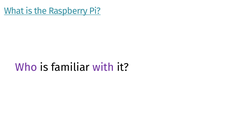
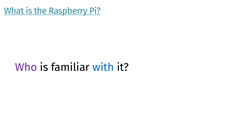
with colour: purple -> blue (103, 67)
